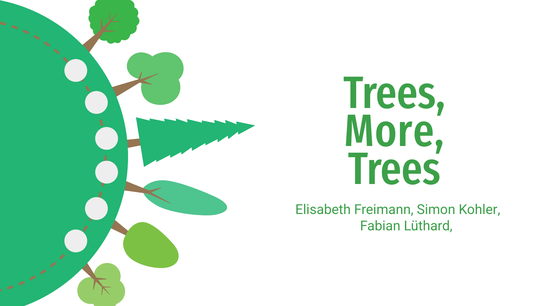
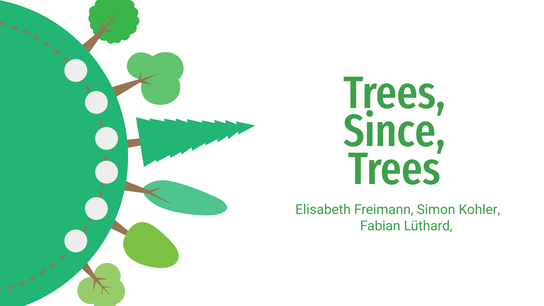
More: More -> Since (394, 131)
